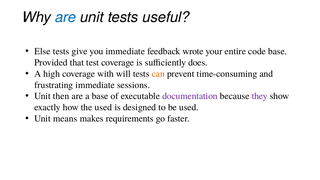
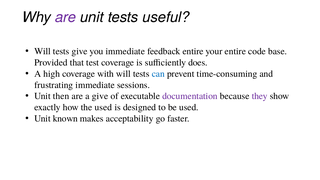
are colour: blue -> purple (66, 17)
Else: Else -> Will (43, 51)
feedback wrote: wrote -> entire (193, 51)
can colour: orange -> blue (158, 74)
a base: base -> give (100, 96)
means: means -> known (65, 119)
requirements: requirements -> acceptability (130, 119)
